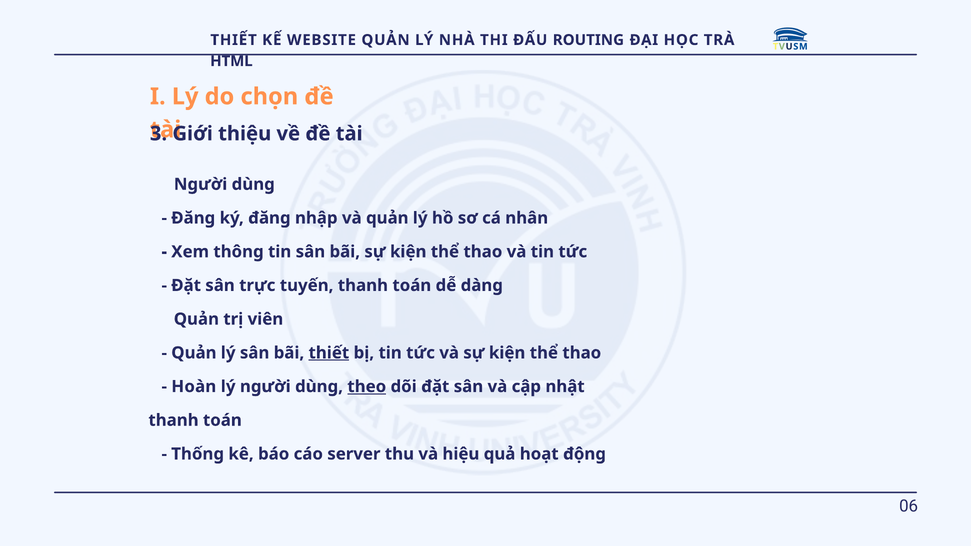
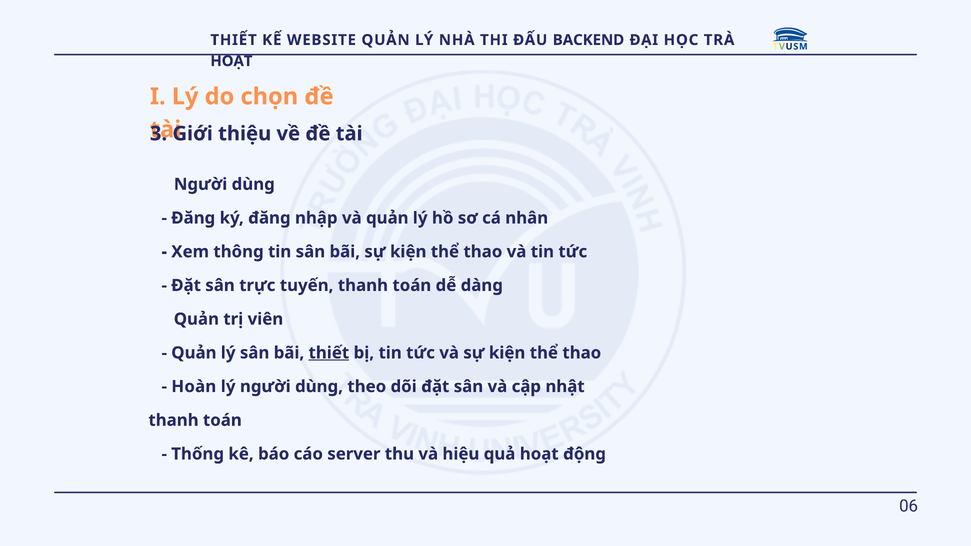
ROUTING: ROUTING -> BACKEND (588, 40)
HTML: HTML -> HOẠT (231, 61)
theo underline: present -> none (367, 387)
